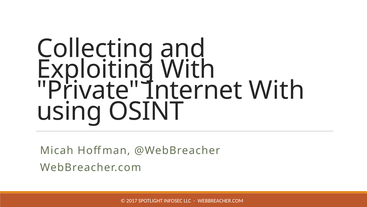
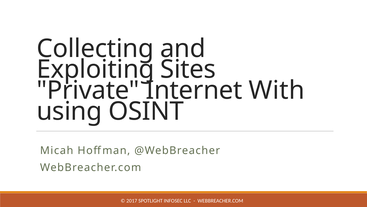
Exploiting With: With -> Sites (188, 69)
